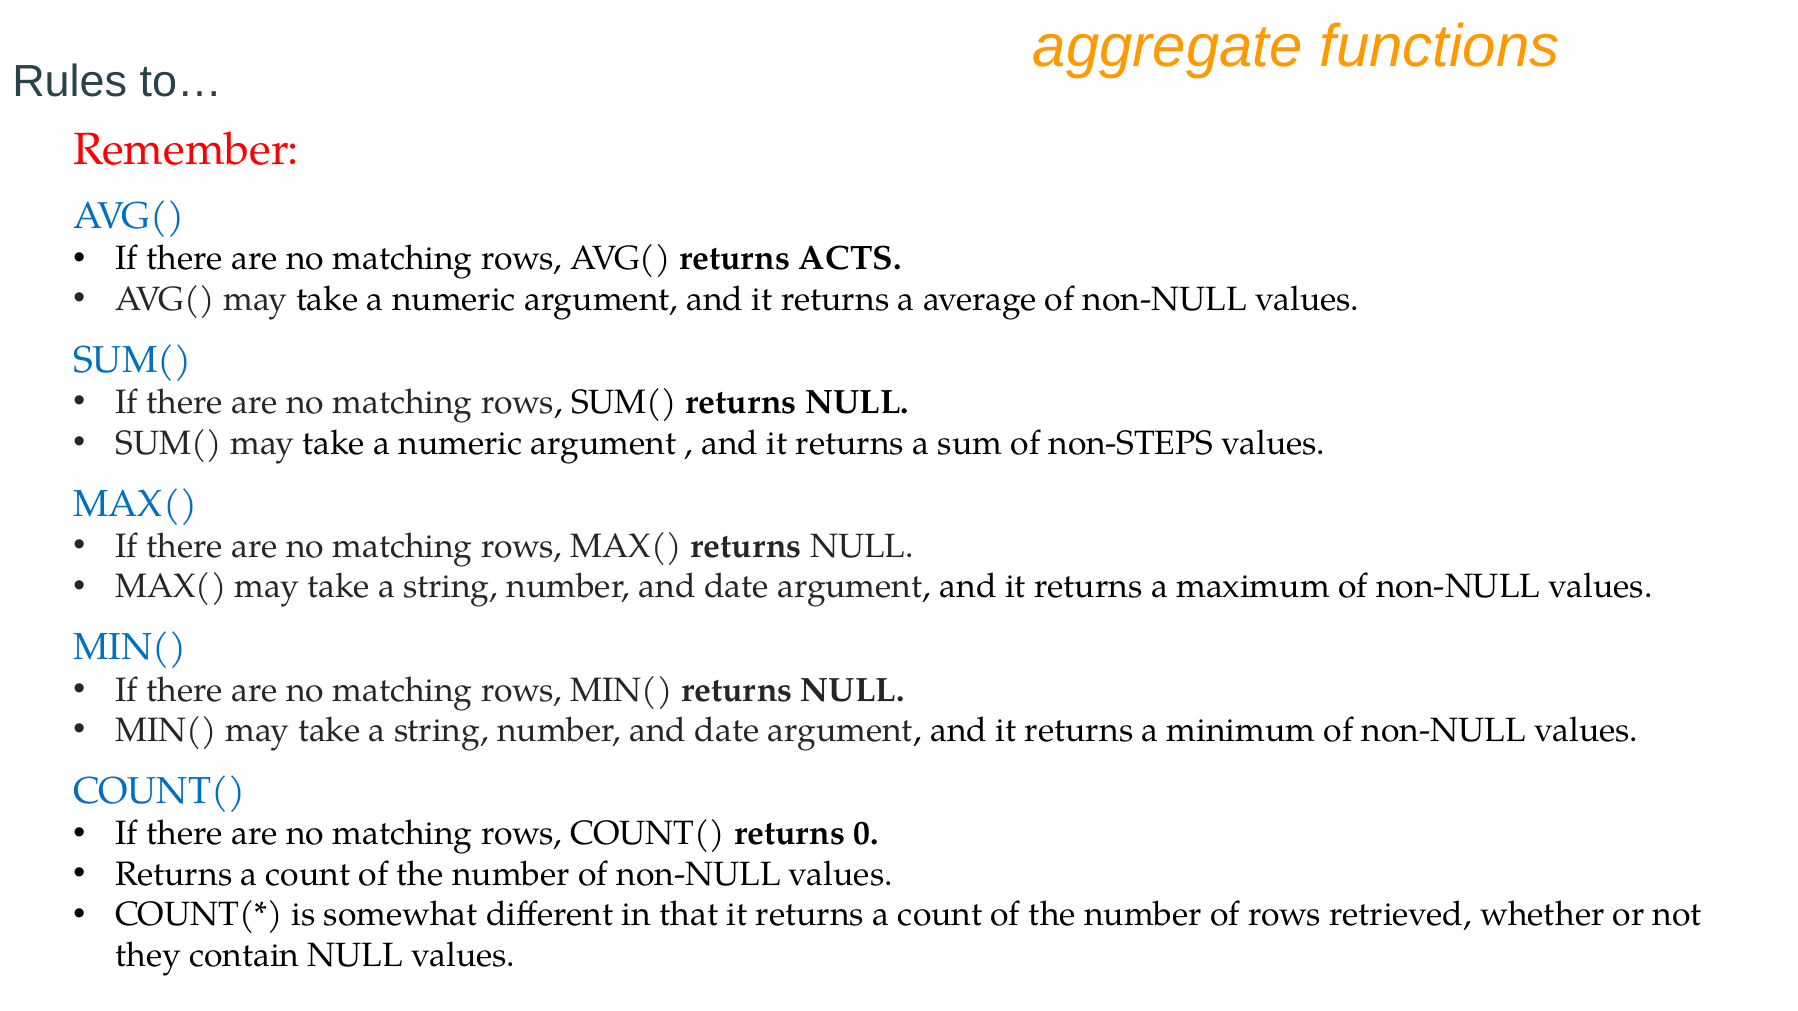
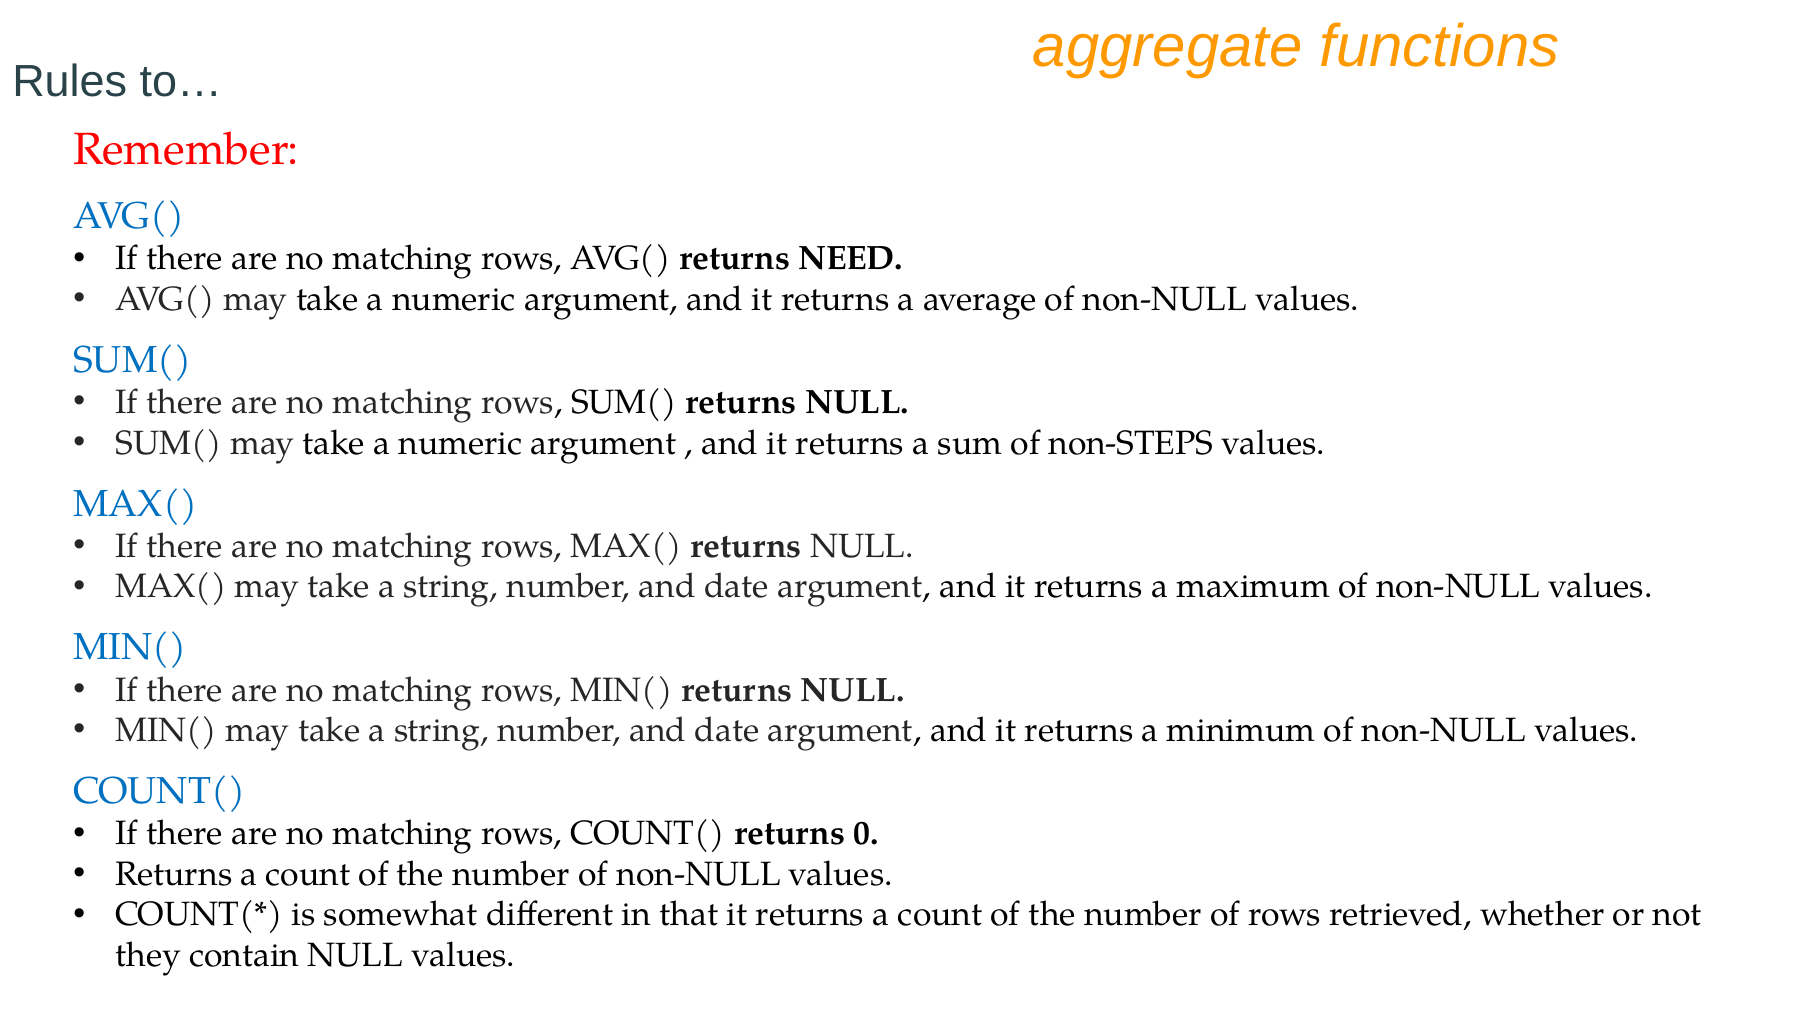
ACTS: ACTS -> NEED (851, 259)
